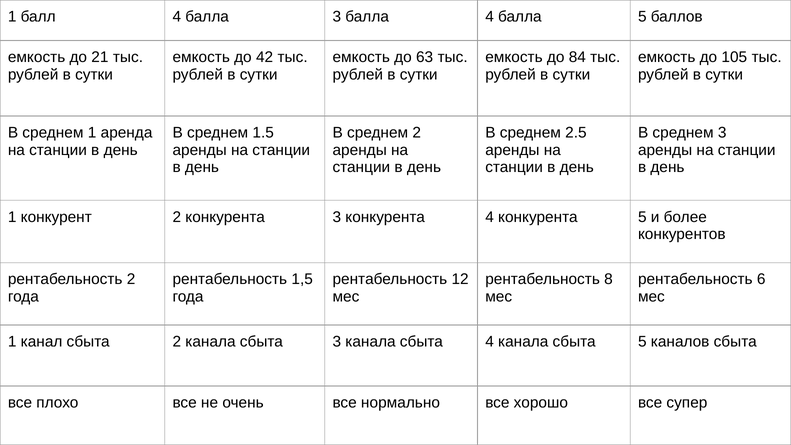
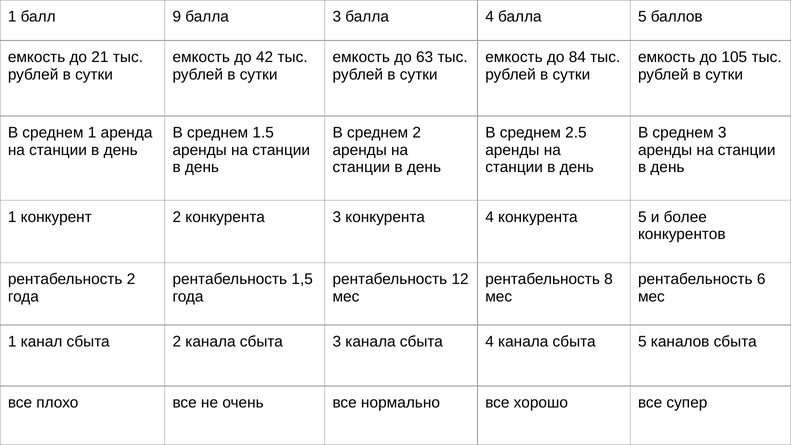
балл 4: 4 -> 9 (177, 17)
